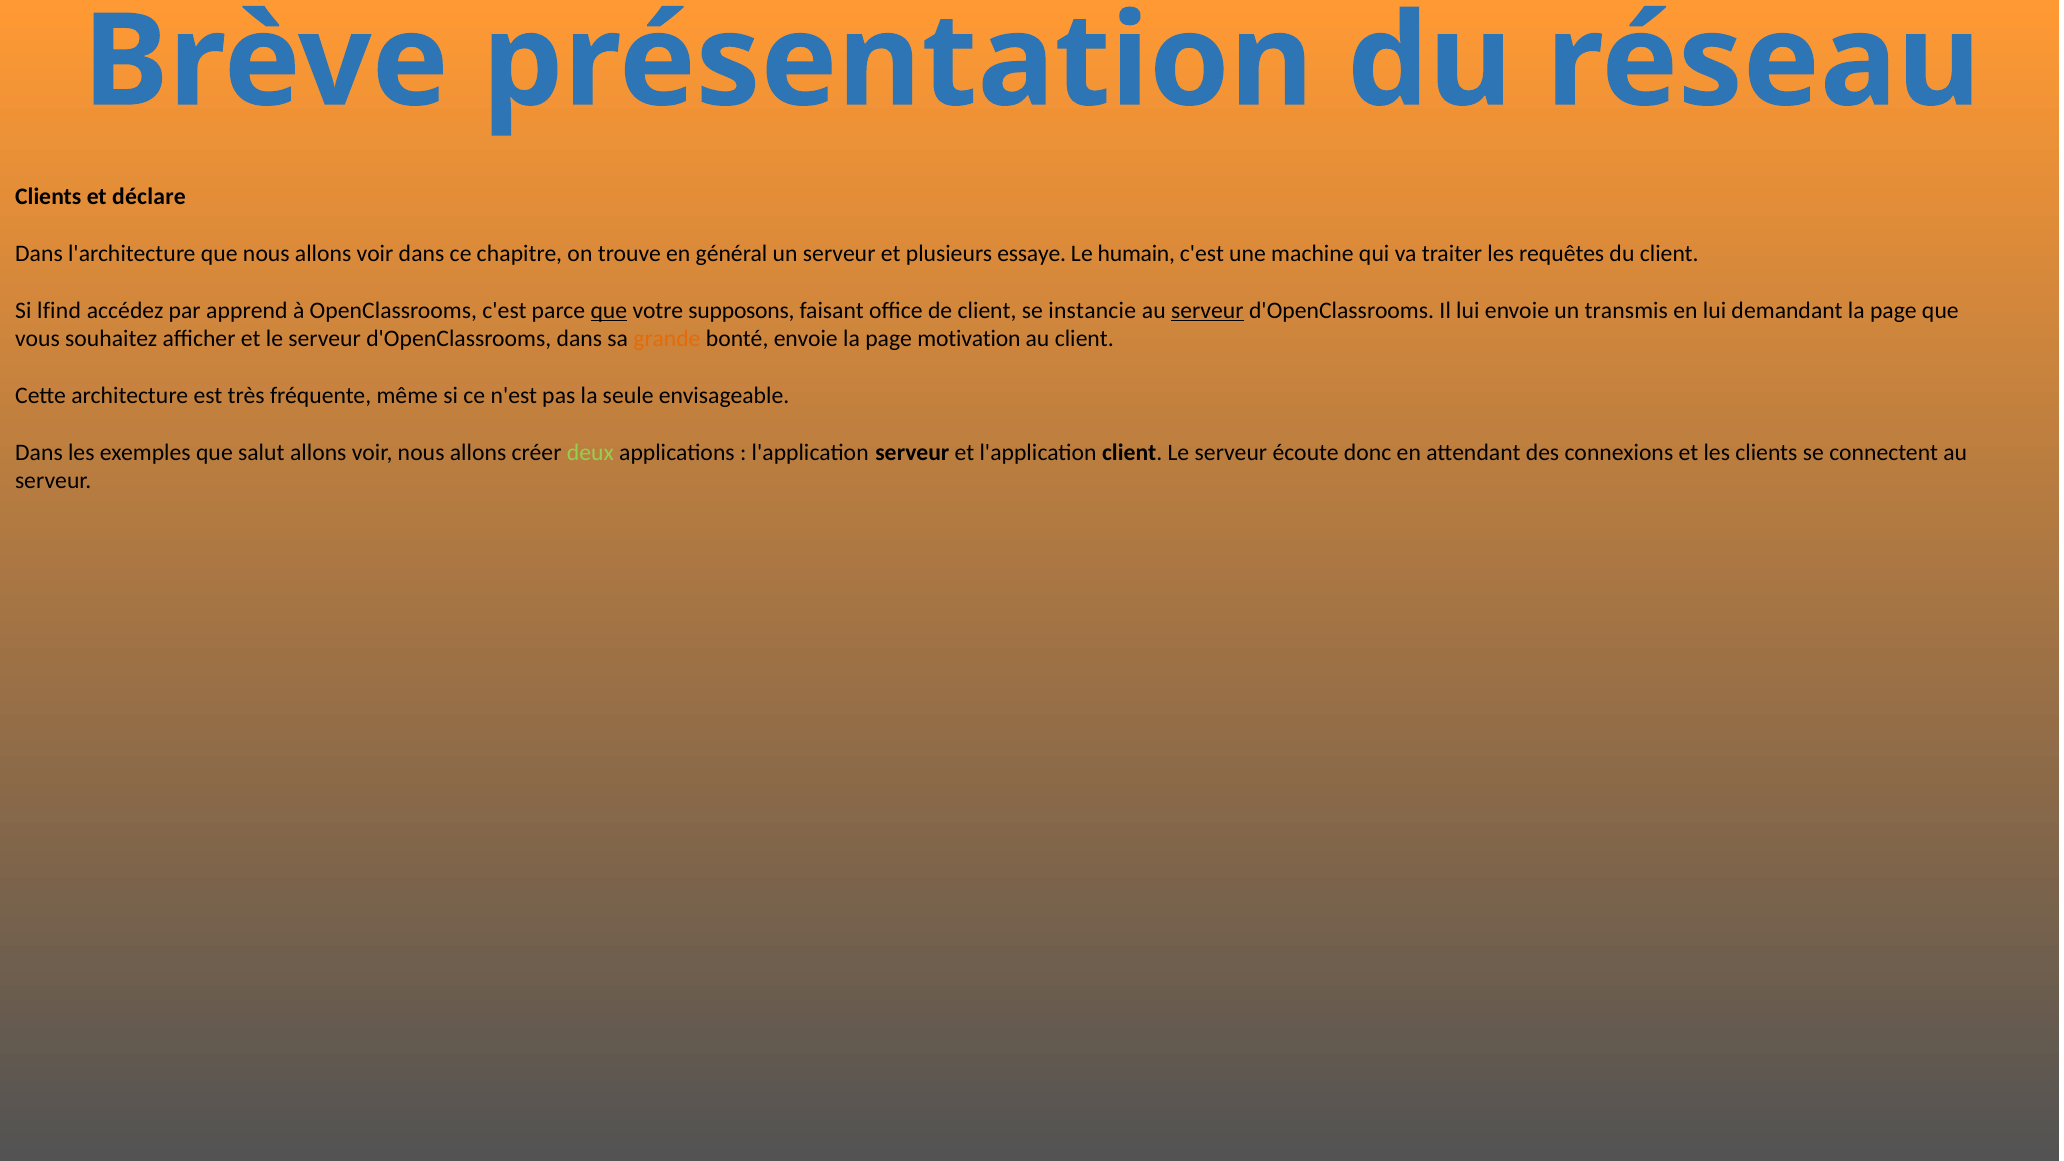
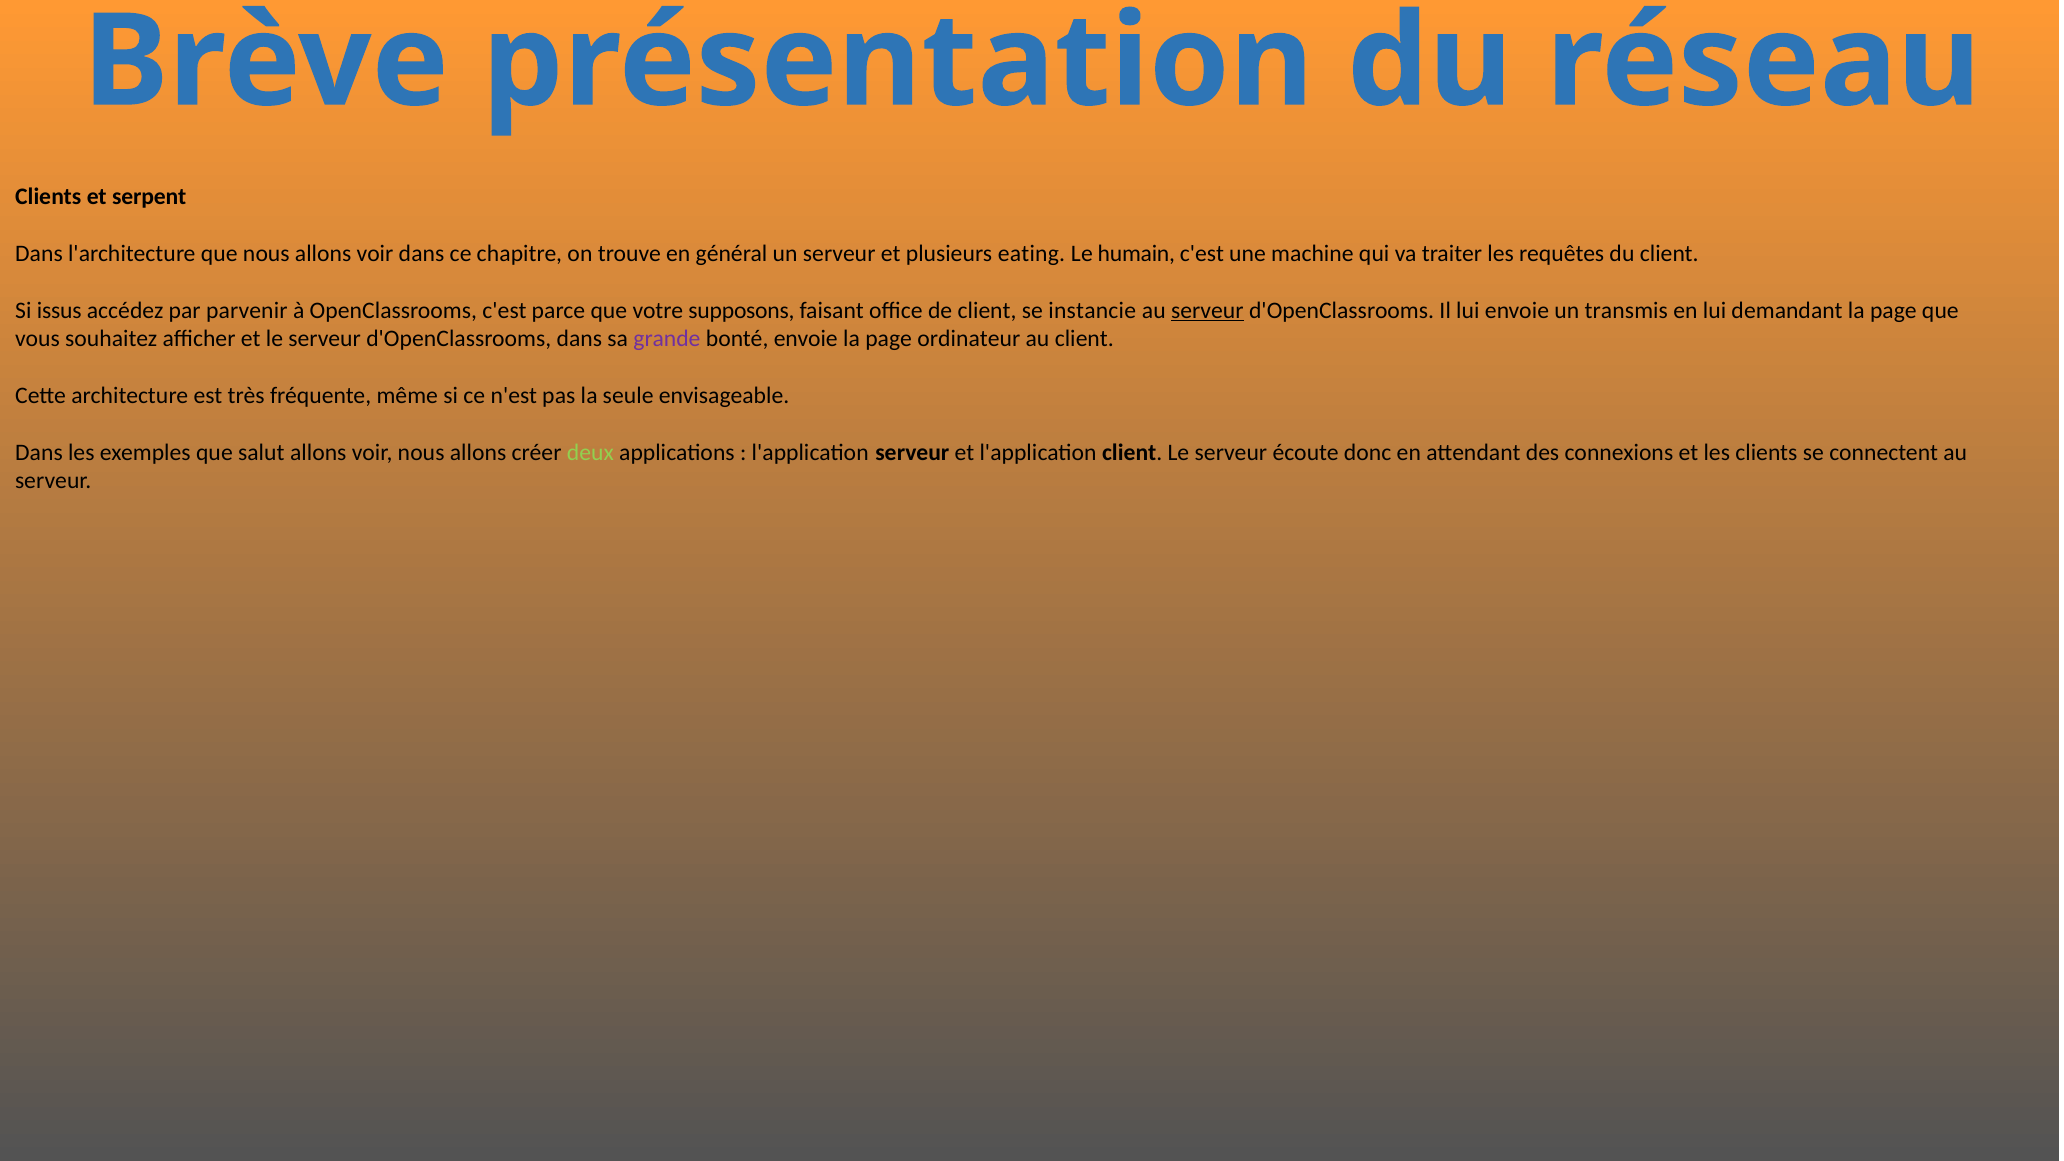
déclare: déclare -> serpent (149, 197)
essaye: essaye -> eating (1031, 254)
lfind: lfind -> issus (59, 311)
apprend: apprend -> parvenir (247, 311)
que underline: present -> none (609, 311)
grande colour: orange -> purple (667, 339)
motivation: motivation -> ordinateur (969, 339)
